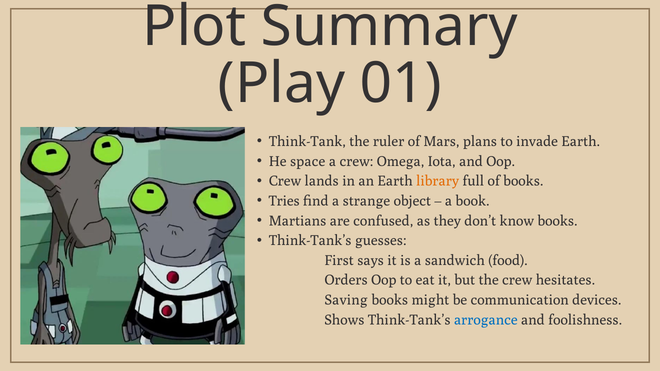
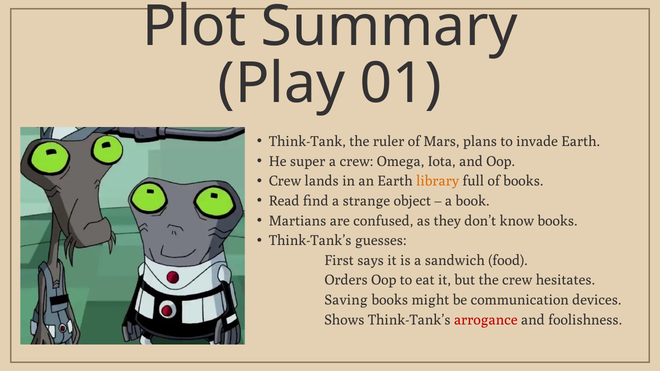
space: space -> super (308, 162)
Tries: Tries -> Read (284, 201)
arrogance colour: blue -> red (486, 320)
